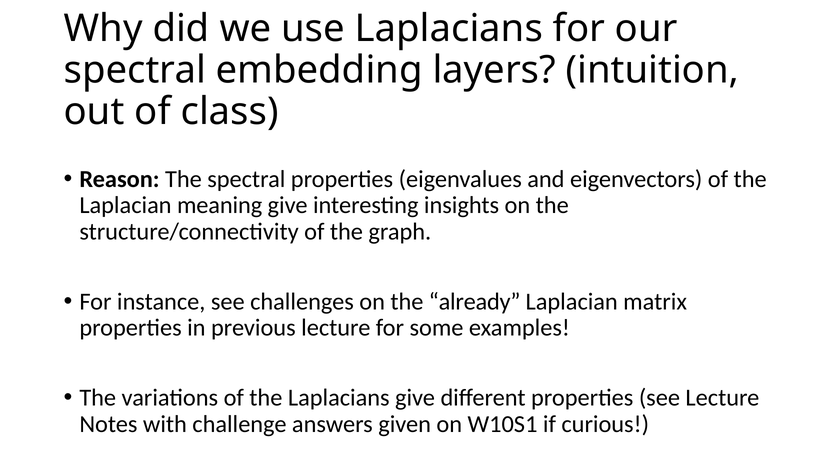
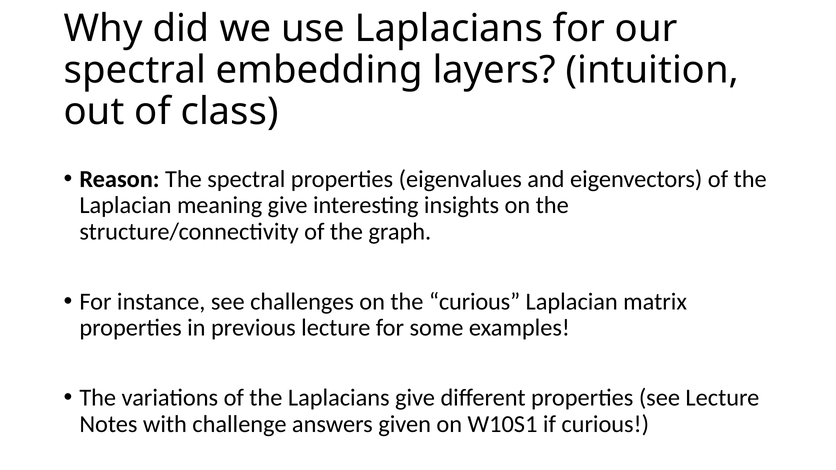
the already: already -> curious (475, 302)
